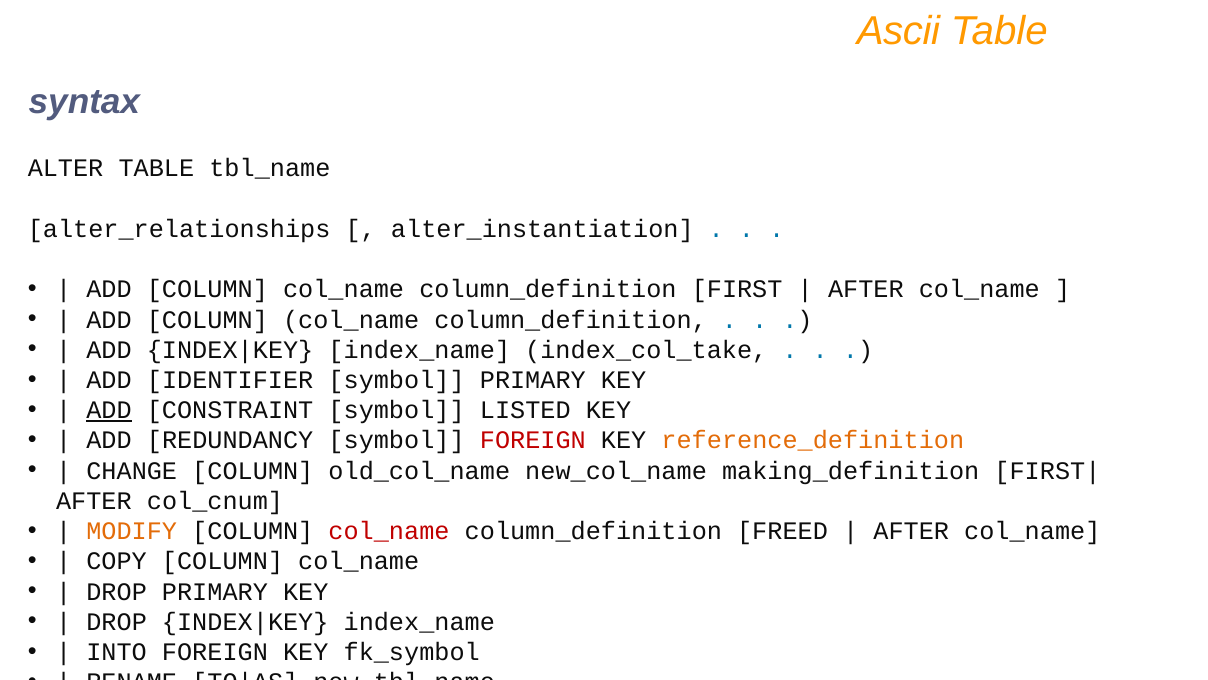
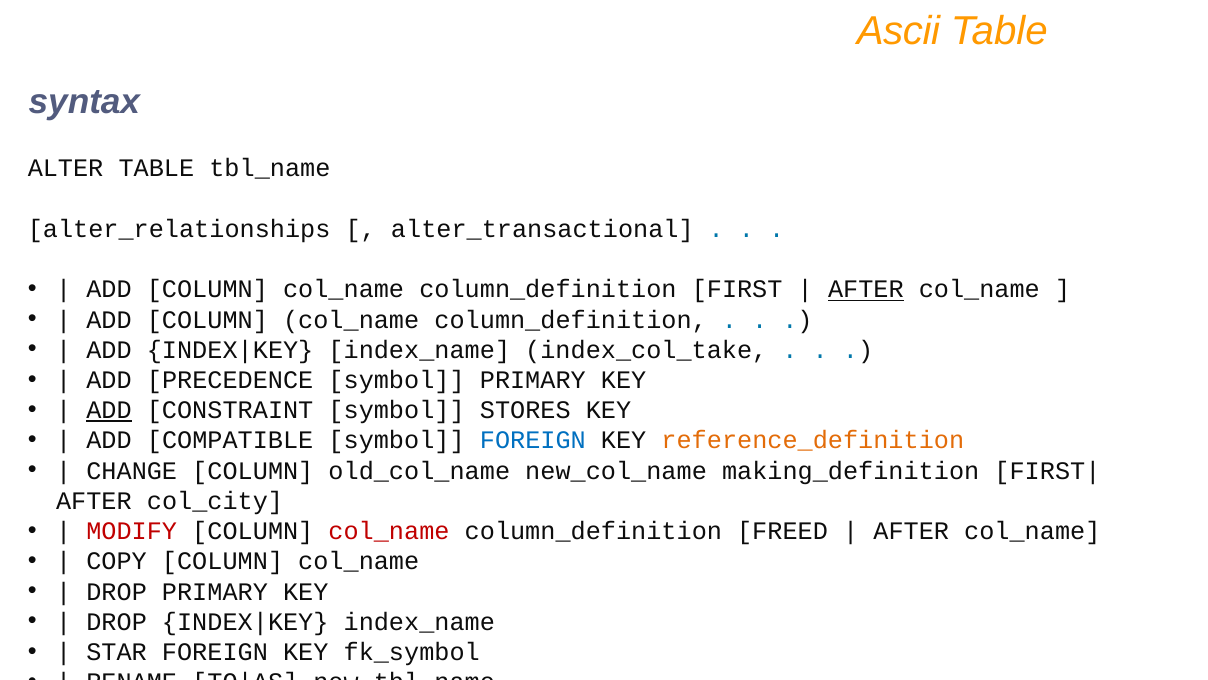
alter_instantiation: alter_instantiation -> alter_transactional (542, 229)
AFTER underline: none -> present (866, 289)
IDENTIFIER: IDENTIFIER -> PRECEDENCE (230, 380)
LISTED: LISTED -> STORES (525, 410)
REDUNDANCY: REDUNDANCY -> COMPATIBLE (230, 440)
FOREIGN colour: red -> blue (533, 440)
col_cnum: col_cnum -> col_city (215, 501)
MODIFY colour: orange -> red (132, 531)
INTO: INTO -> STAR (117, 652)
